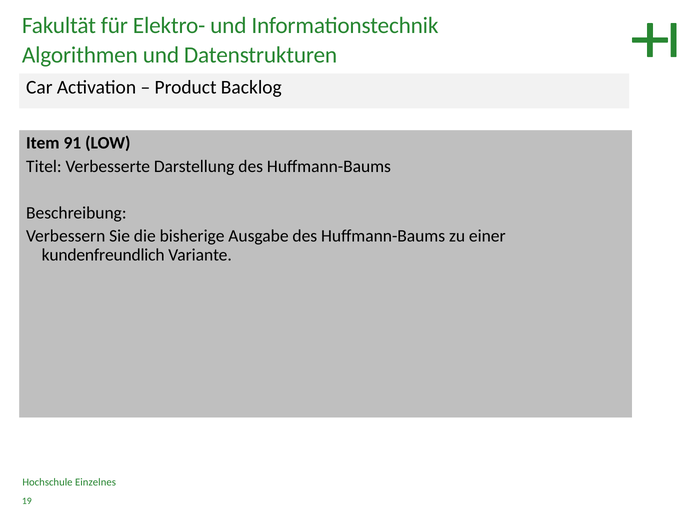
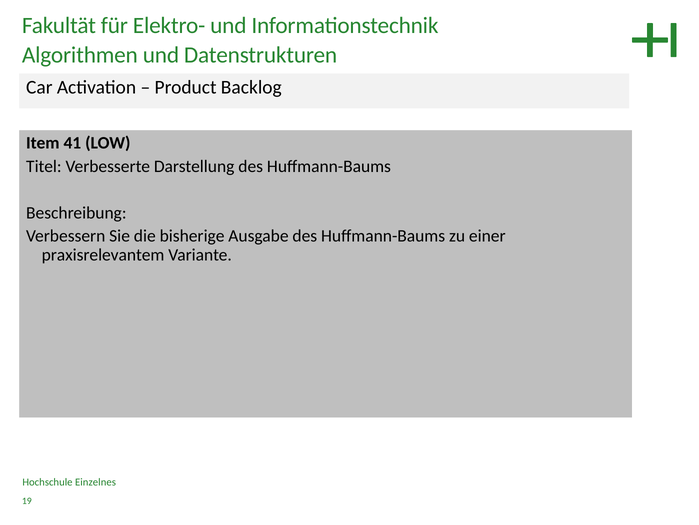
91: 91 -> 41 (72, 143)
kundenfreundlich: kundenfreundlich -> praxisrelevantem (103, 255)
